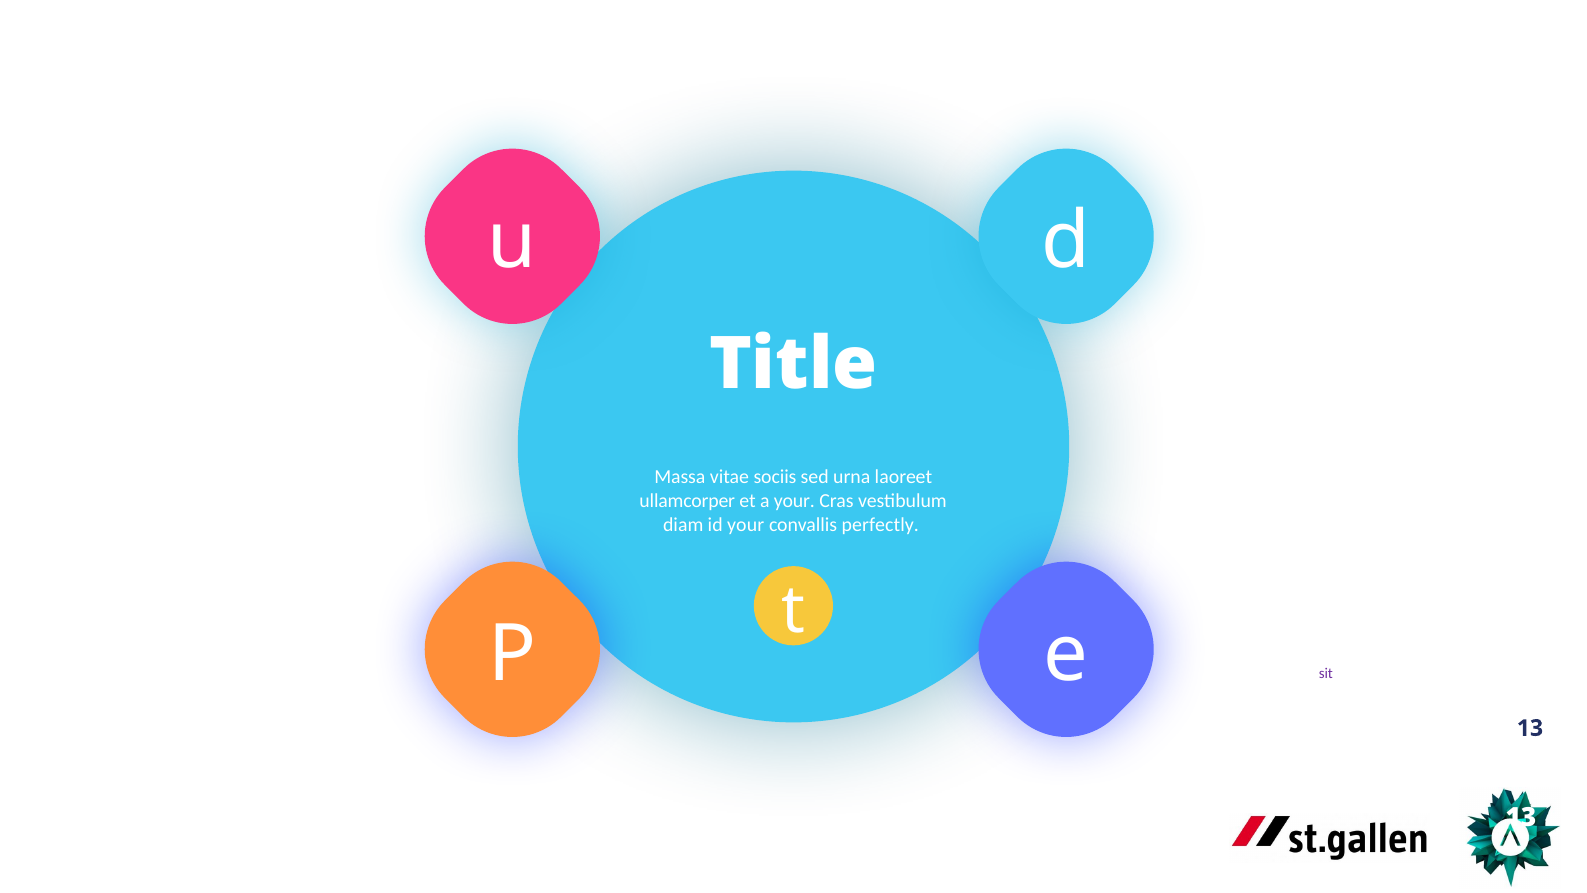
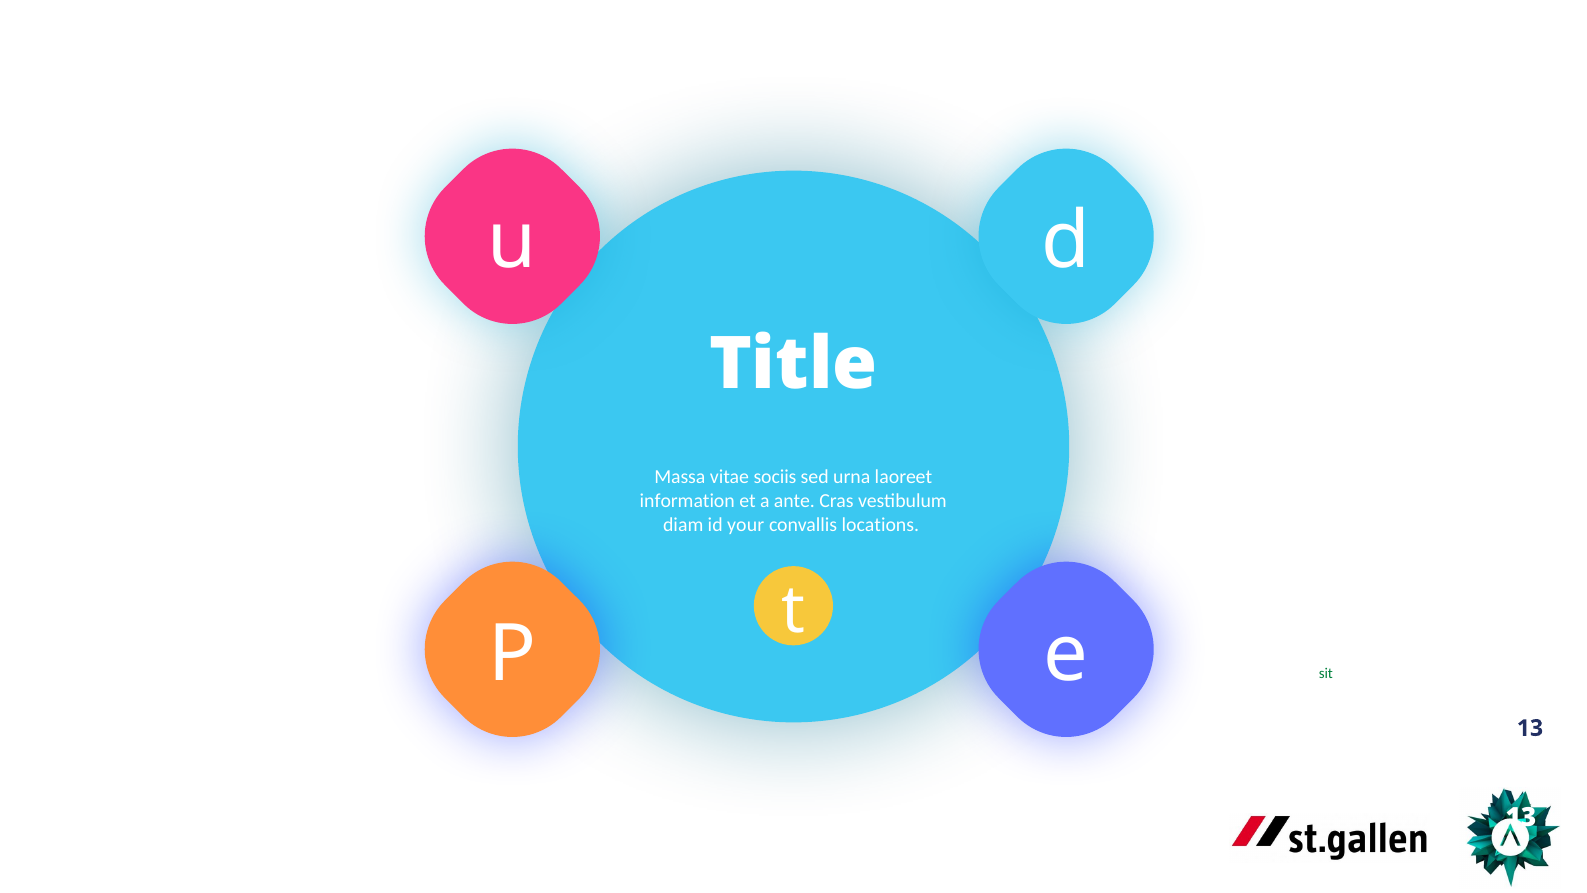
ullamcorper: ullamcorper -> information (687, 501)
a your: your -> ante (794, 501)
perfectly: perfectly -> locations (880, 524)
sit colour: purple -> green (1326, 673)
